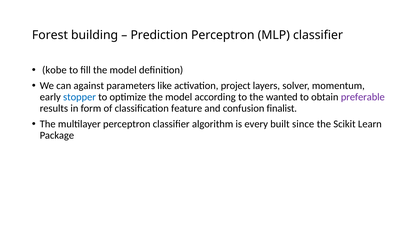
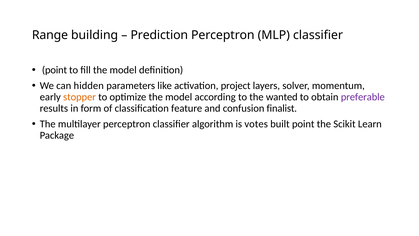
Forest: Forest -> Range (50, 35)
kobe: kobe -> point (54, 70)
against: against -> hidden (89, 86)
stopper colour: blue -> orange (80, 97)
every: every -> votes (256, 124)
built since: since -> point (303, 124)
